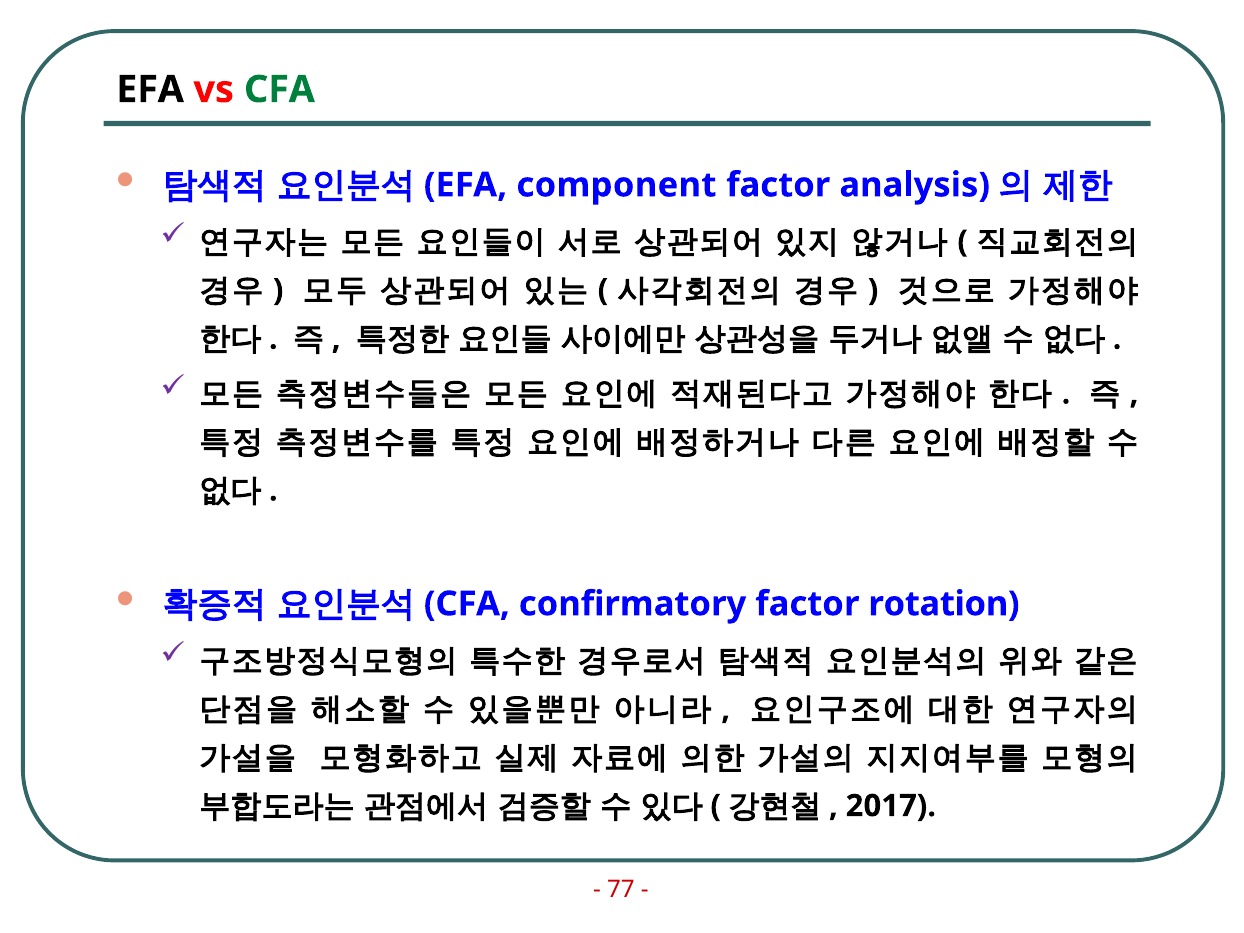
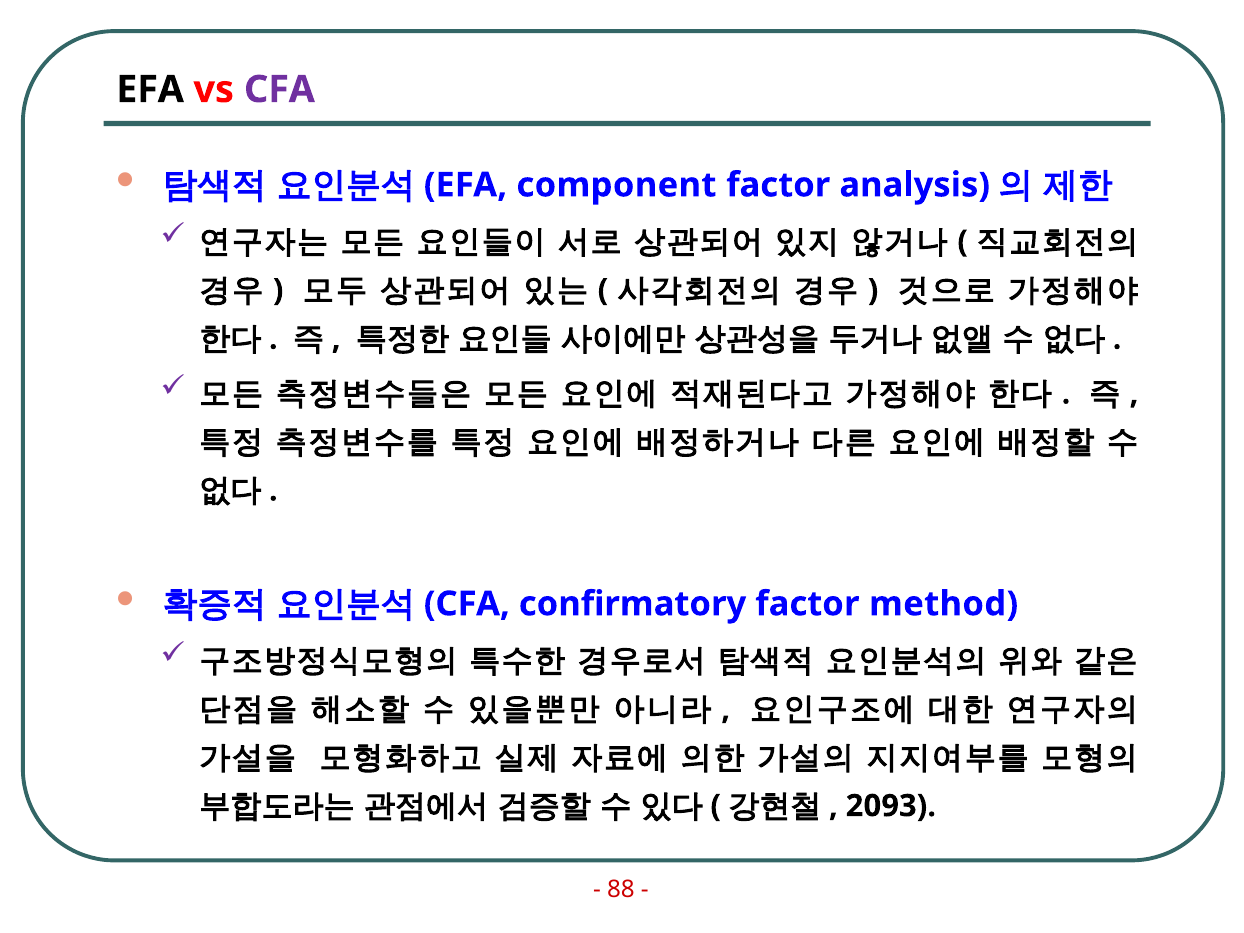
CFA colour: green -> purple (279, 90)
rotation: rotation -> method (944, 604)
2017: 2017 -> 2093 (891, 806)
77: 77 -> 88 (621, 889)
